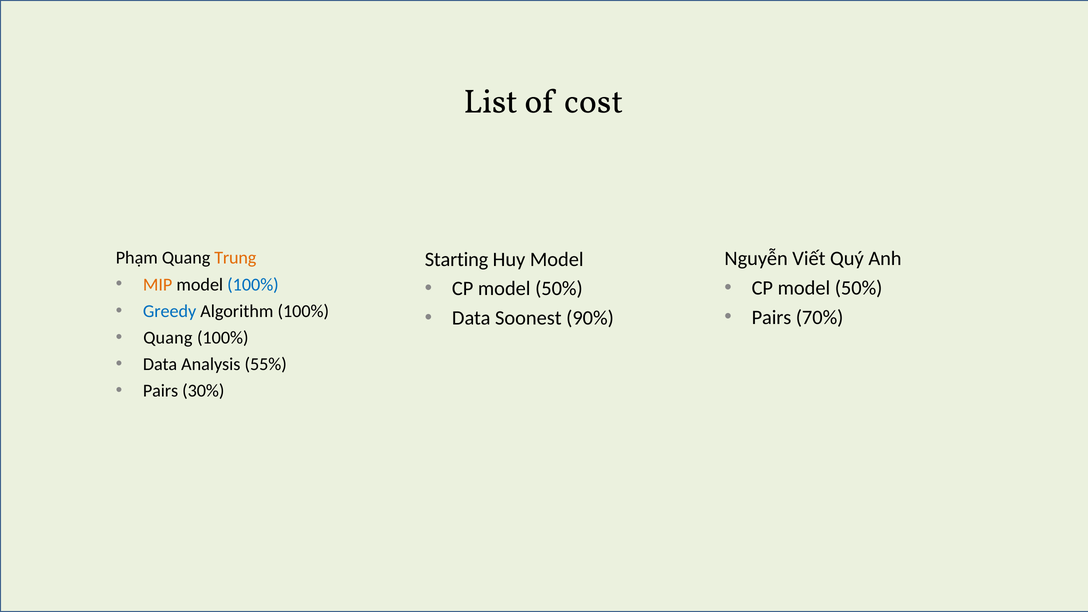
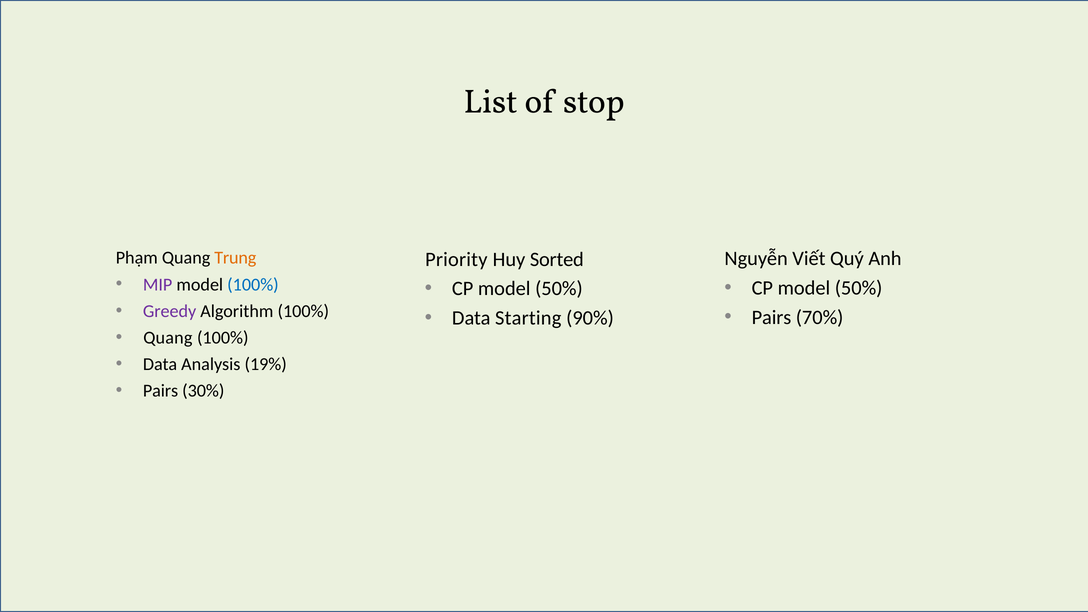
cost: cost -> stop (594, 102)
Starting: Starting -> Priority (456, 259)
Huy Model: Model -> Sorted (557, 259)
MIP colour: orange -> purple (158, 285)
Greedy colour: blue -> purple (170, 311)
Soonest: Soonest -> Starting (528, 318)
55%: 55% -> 19% (266, 364)
